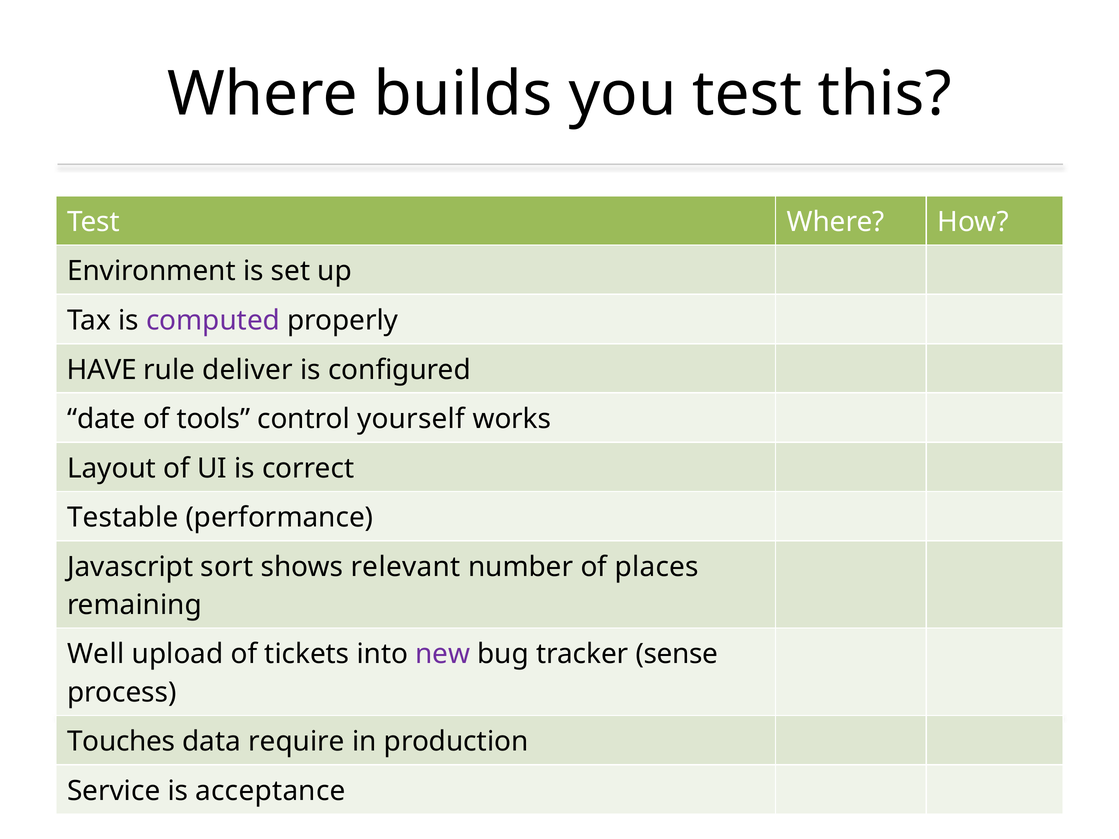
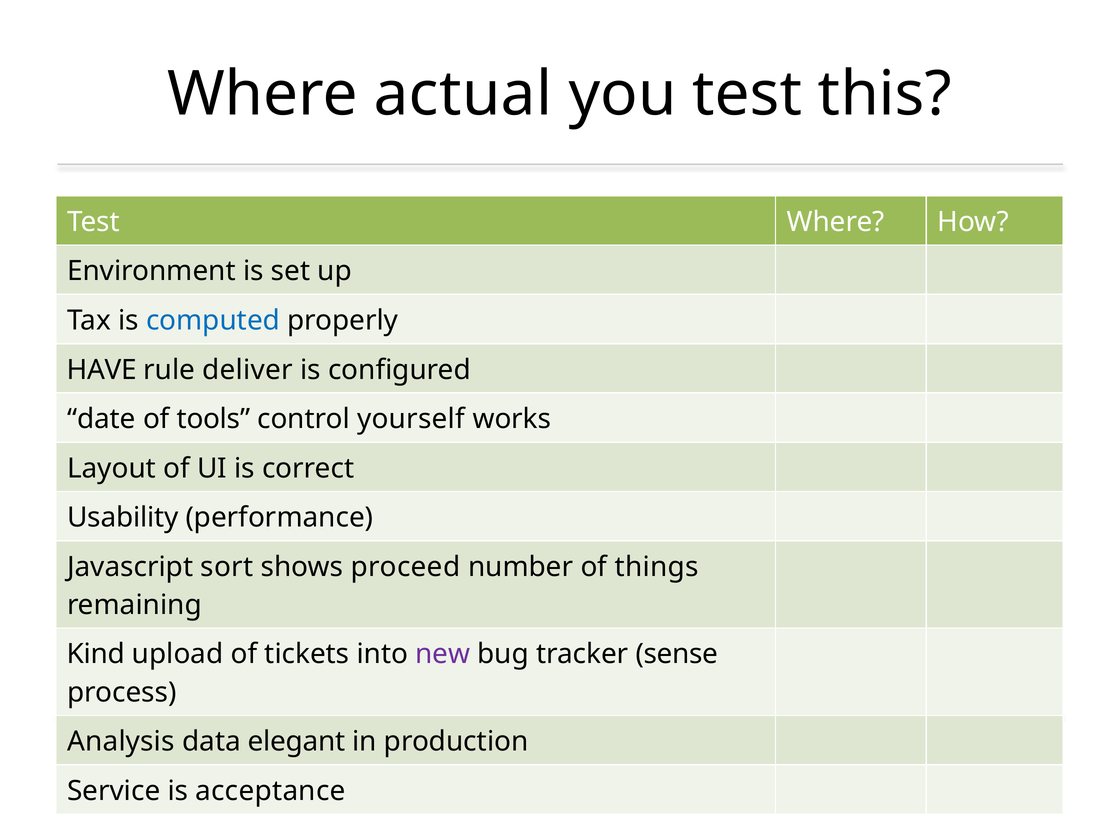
builds: builds -> actual (463, 94)
computed colour: purple -> blue (213, 321)
Testable: Testable -> Usability (123, 518)
relevant: relevant -> proceed (405, 567)
places: places -> things (657, 567)
Well: Well -> Kind (96, 654)
Touches: Touches -> Analysis (121, 742)
require: require -> elegant (297, 742)
